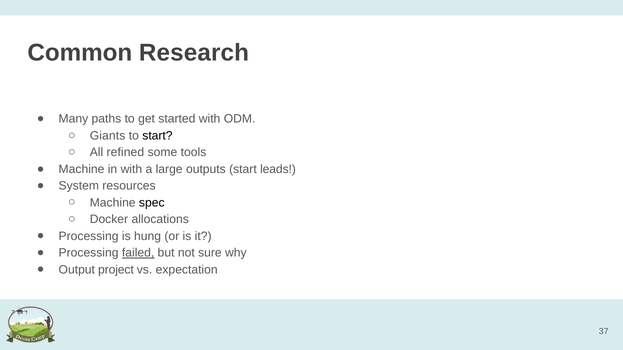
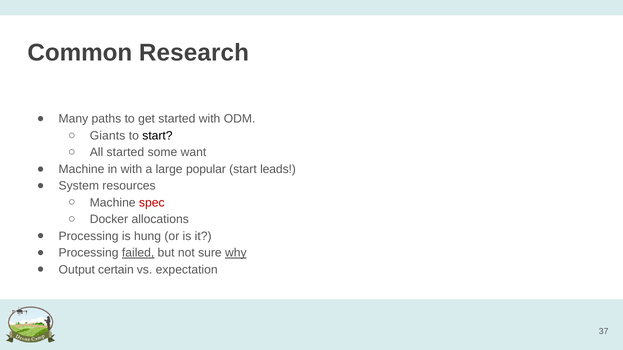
All refined: refined -> started (125, 153)
tools: tools -> want (194, 153)
outputs: outputs -> popular (206, 169)
spec colour: black -> red (152, 203)
why underline: none -> present (236, 253)
project: project -> certain (116, 270)
